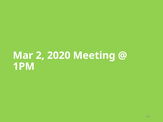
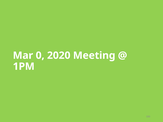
2: 2 -> 0 (40, 56)
